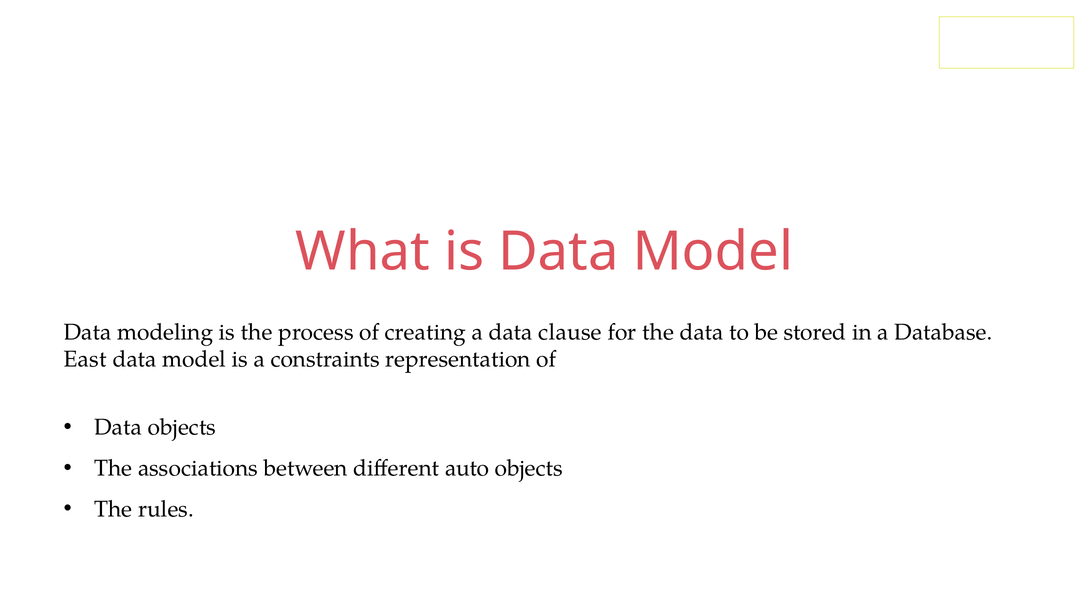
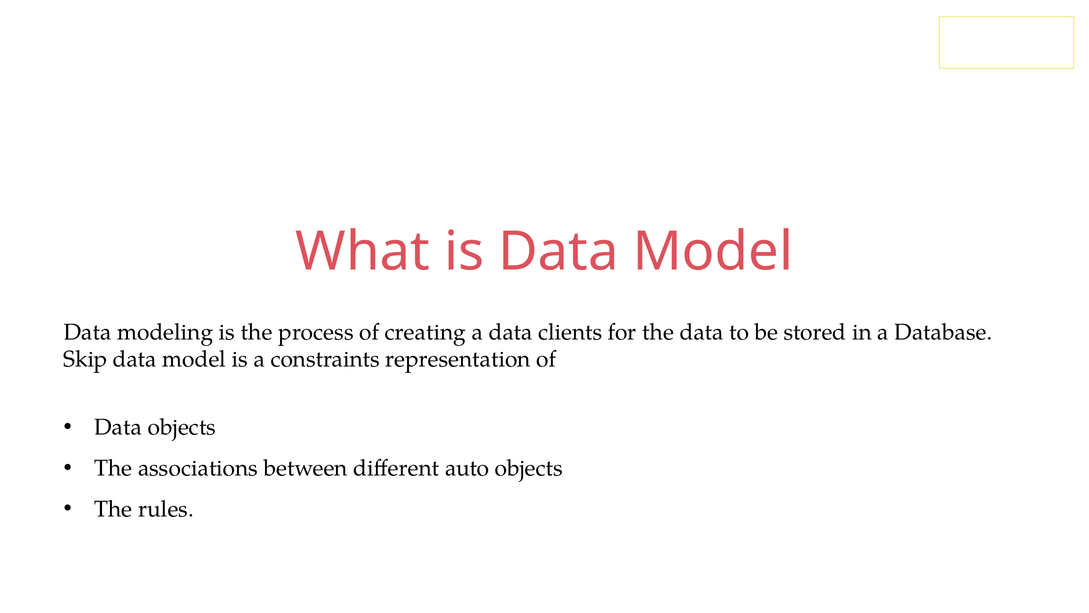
clause: clause -> clients (570, 332)
East: East -> Skip (85, 359)
